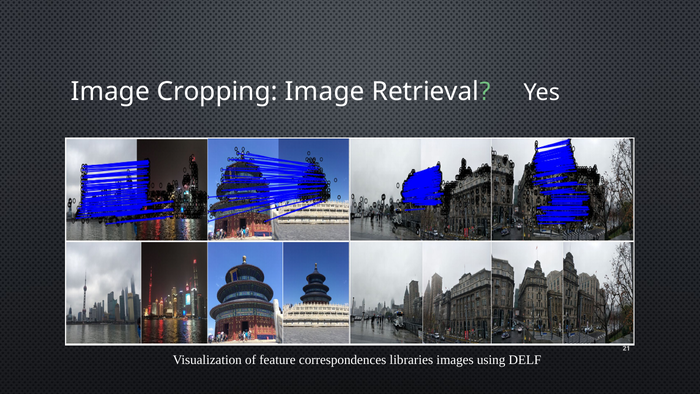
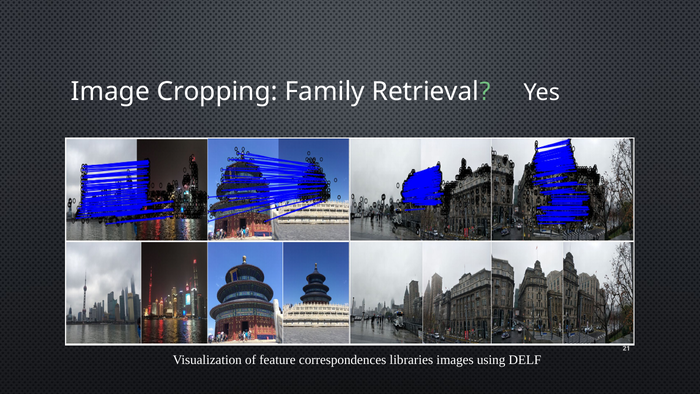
Cropping Image: Image -> Family (325, 92)
